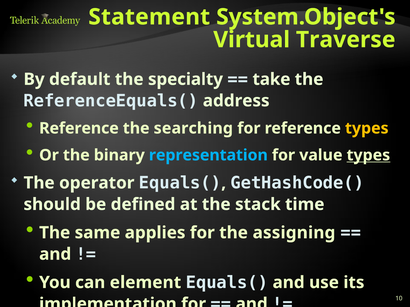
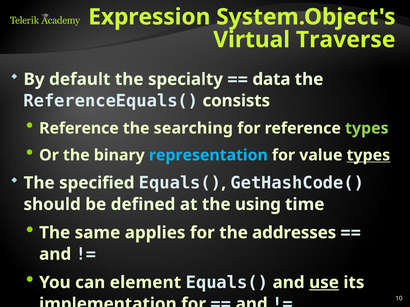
Statement: Statement -> Expression (149, 17)
take: take -> data (271, 79)
address: address -> consists (236, 101)
types colour: yellow -> light green (367, 128)
operator: operator -> specified (97, 183)
stack: stack -> using (258, 205)
assigning: assigning -> addresses (294, 233)
use underline: none -> present (324, 283)
